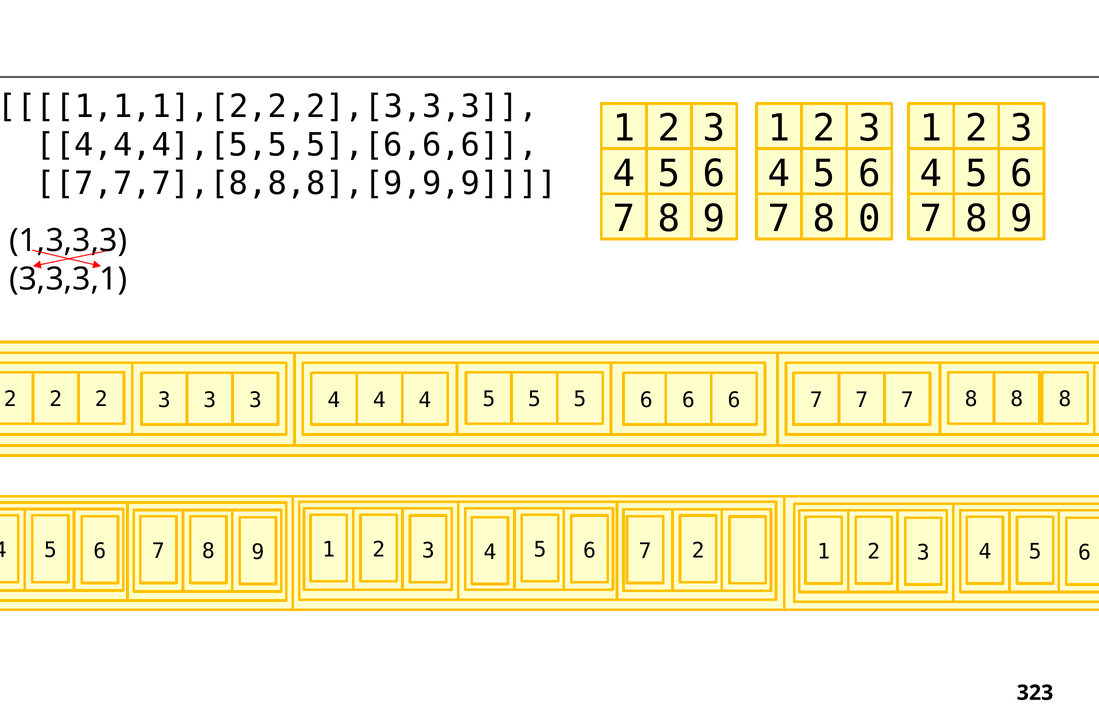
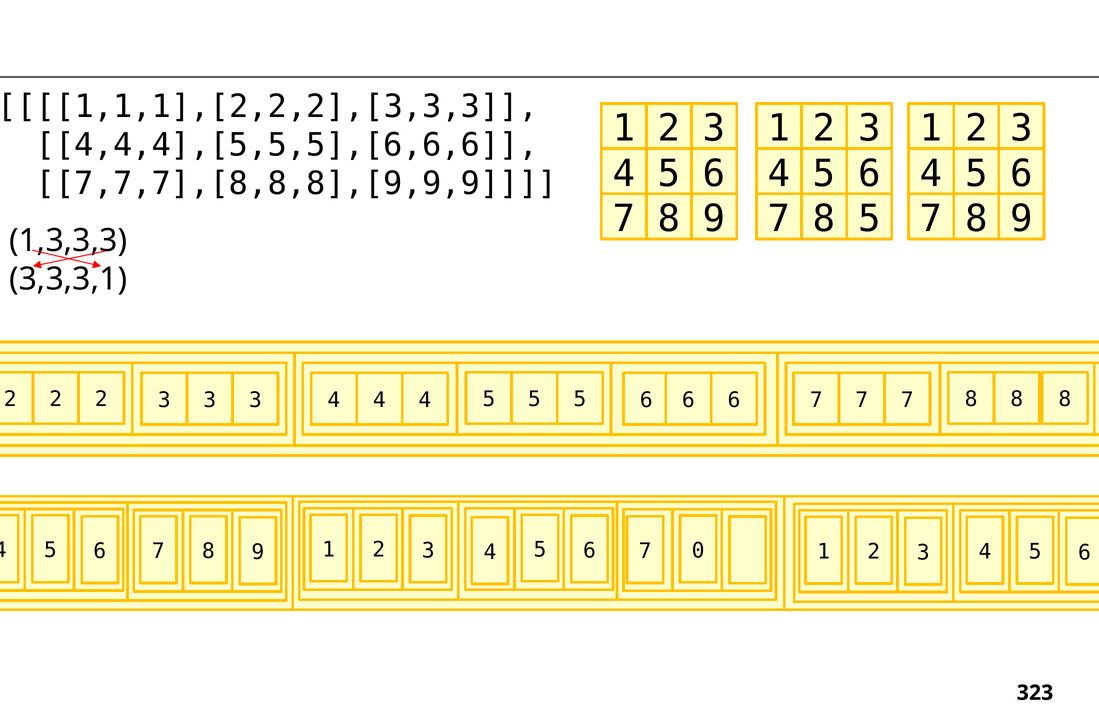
8 0: 0 -> 5 (869, 219)
7 2: 2 -> 0 (698, 550)
